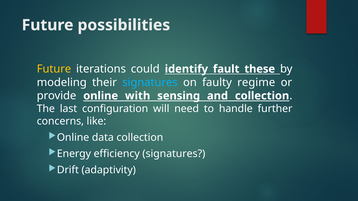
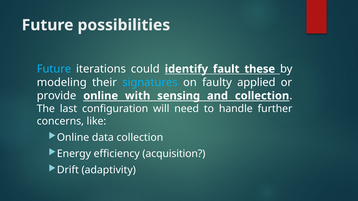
Future colour: yellow -> light blue (54, 69)
regime: regime -> applied (256, 83)
efficiency signatures: signatures -> acquisition (174, 154)
